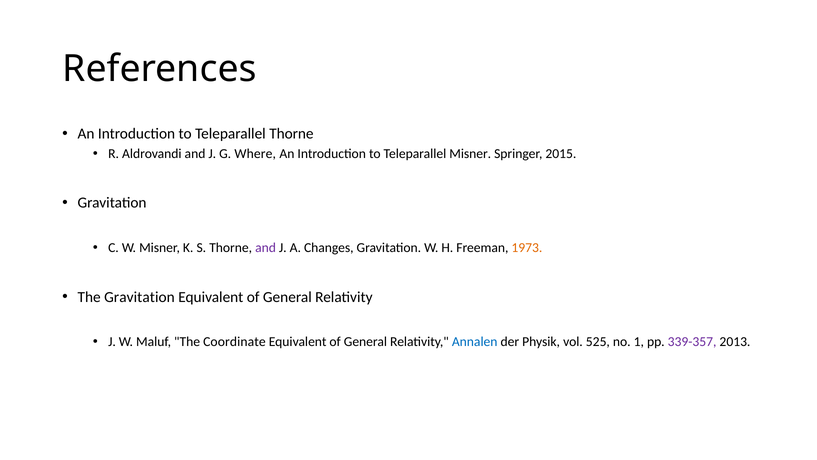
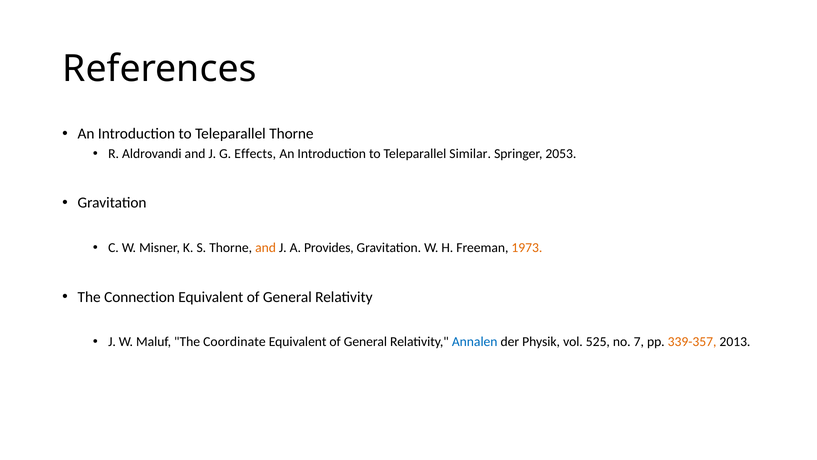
Where: Where -> Effects (255, 153)
Teleparallel Misner: Misner -> Similar (470, 153)
2015: 2015 -> 2053 (561, 153)
and colour: purple -> orange (266, 248)
Changes: Changes -> Provides (329, 248)
The Gravitation: Gravitation -> Connection (140, 297)
1: 1 -> 7 (639, 342)
339-357 colour: purple -> orange (692, 342)
